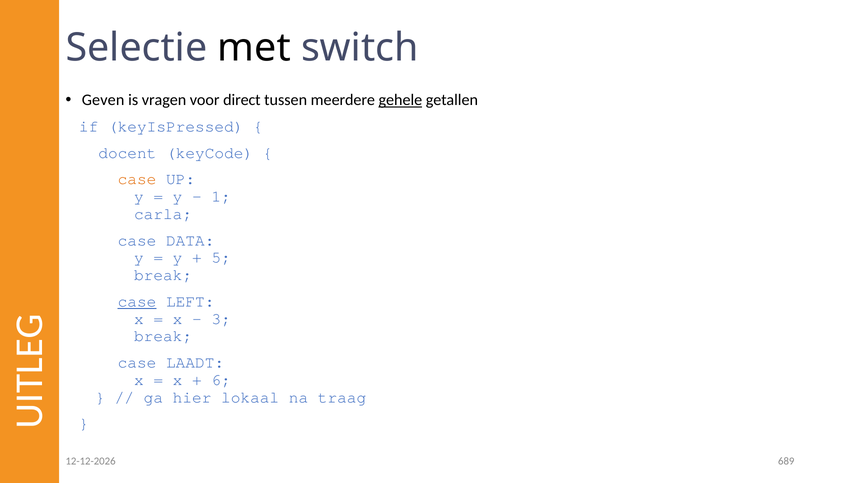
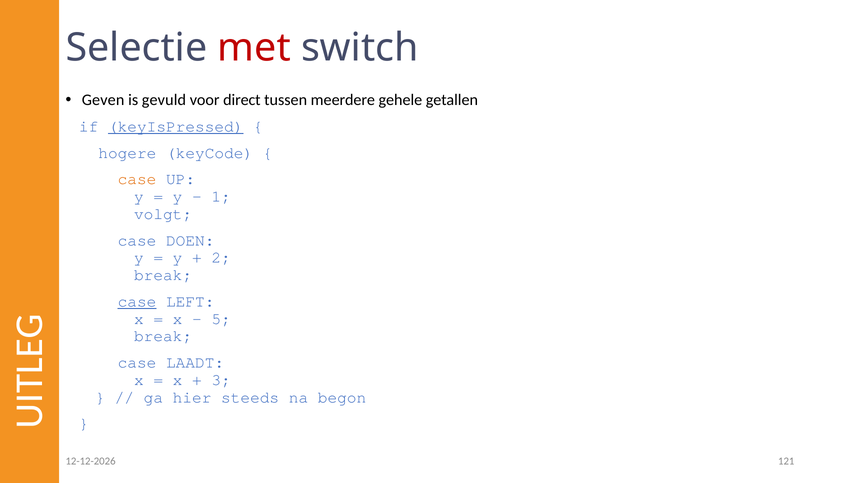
met colour: black -> red (254, 48)
vragen: vragen -> gevuld (164, 100)
gehele underline: present -> none (400, 100)
keyIsPressed underline: none -> present (176, 127)
docent: docent -> hogere (127, 153)
carla: carla -> volgt (163, 214)
DATA: DATA -> DOEN (190, 241)
5: 5 -> 2 (221, 258)
3: 3 -> 5 (221, 319)
6: 6 -> 3 (221, 380)
lokaal: lokaal -> steeds (250, 398)
traag: traag -> begon (342, 398)
689: 689 -> 121 (786, 462)
